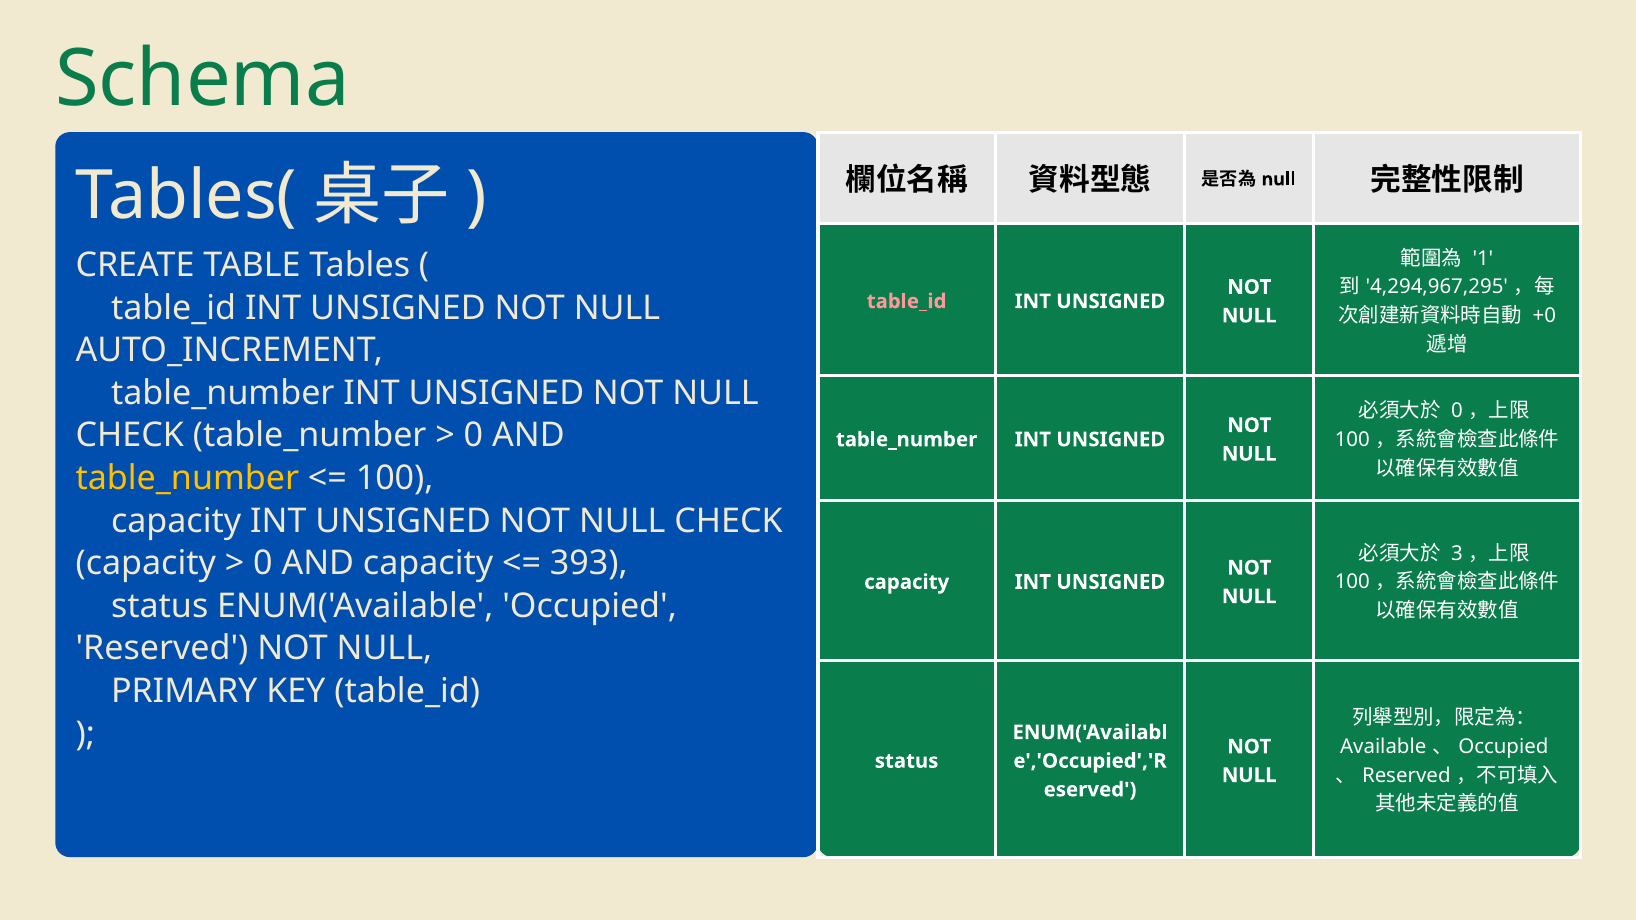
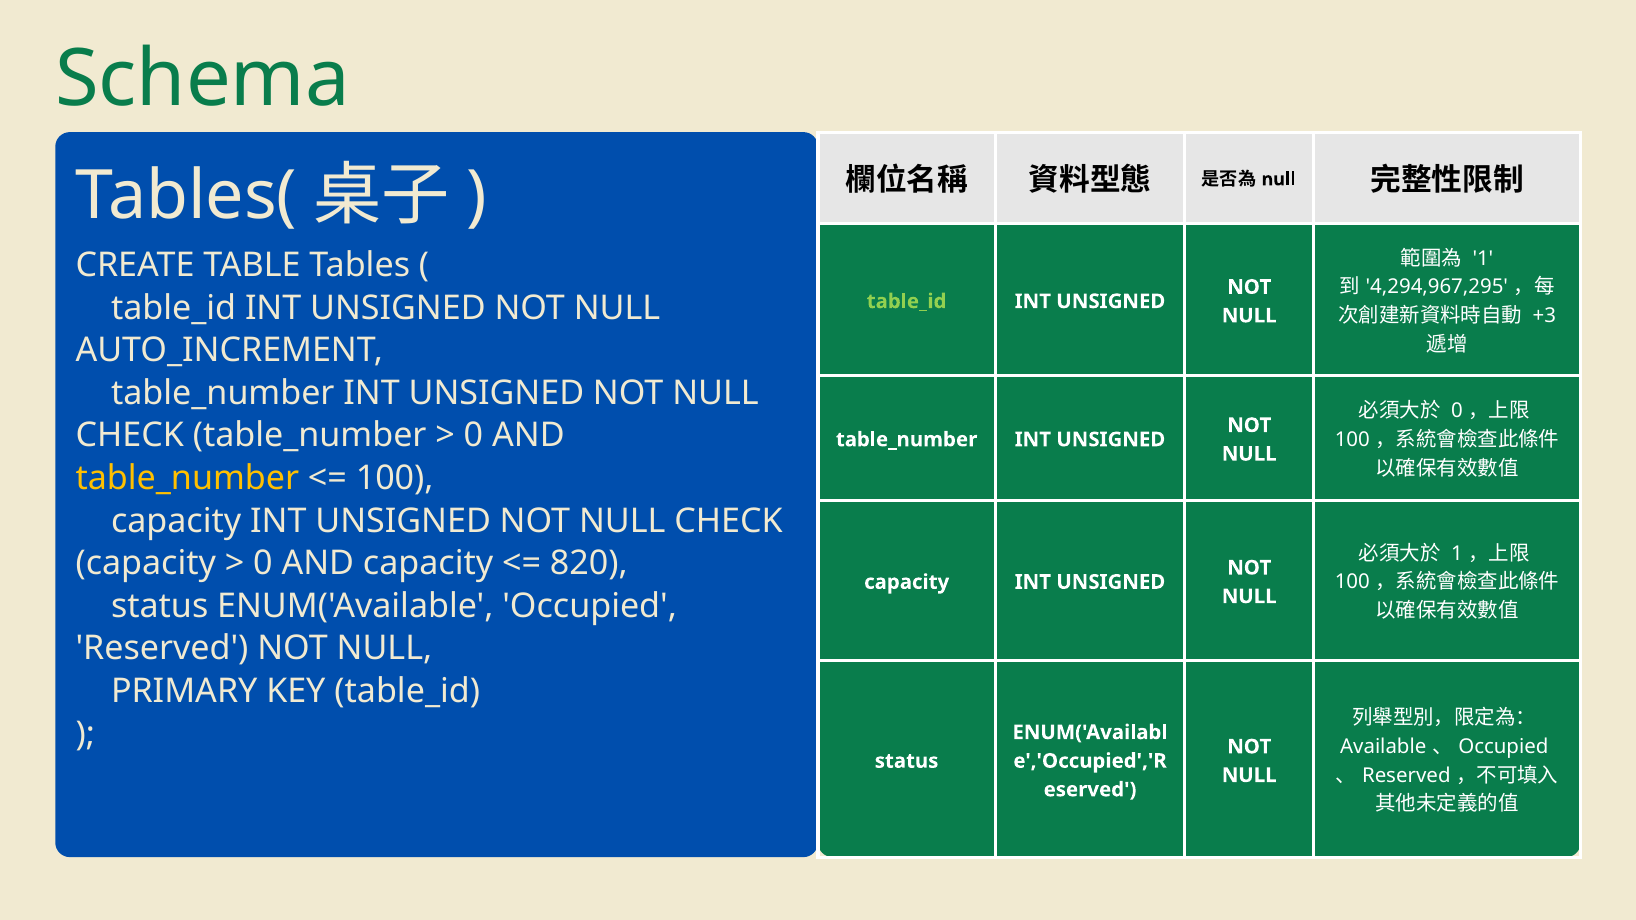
table_id colour: pink -> light green (907, 301)
+0: +0 -> +3 (1544, 316)
3: 3 -> 1 (1457, 554)
393: 393 -> 820 (589, 564)
